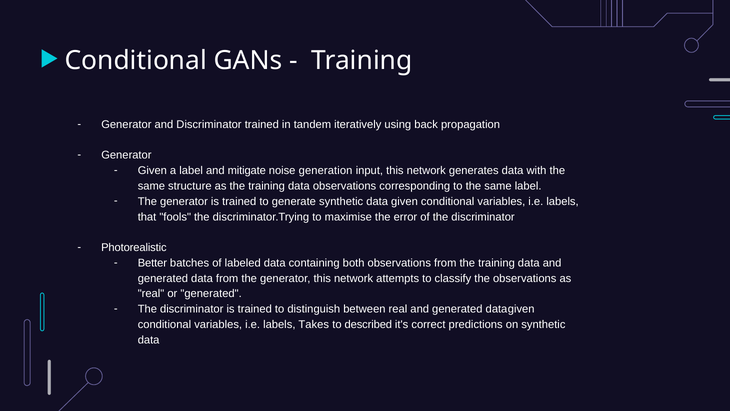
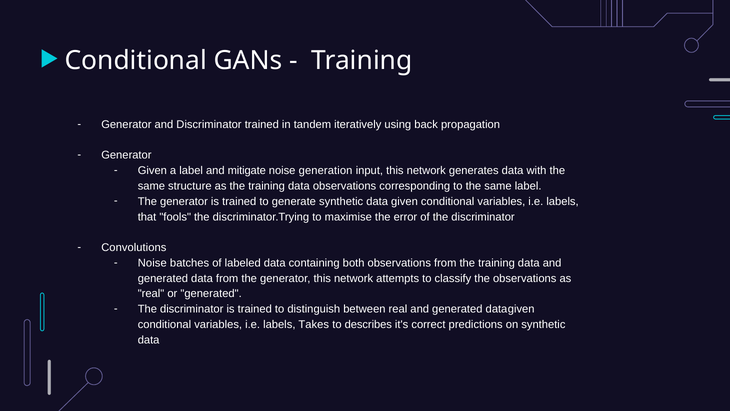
Photorealistic: Photorealistic -> Convolutions (134, 247)
Better: Better -> Noise (152, 263)
described: described -> describes (368, 324)
